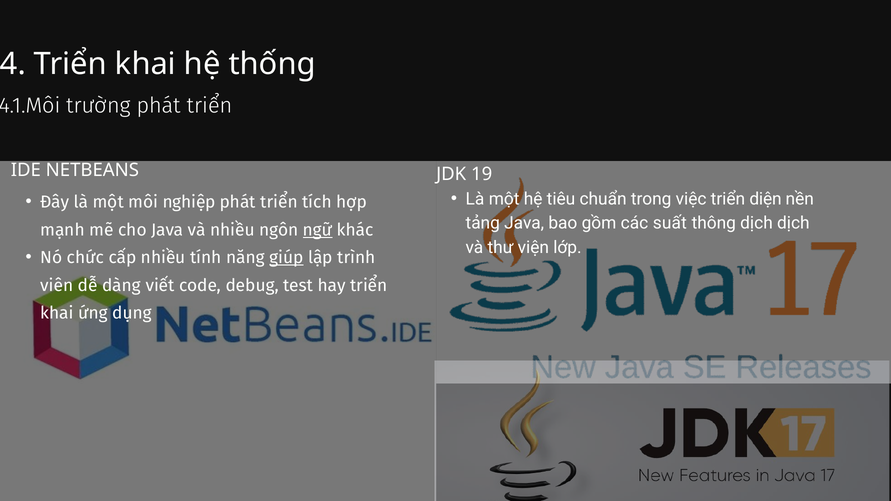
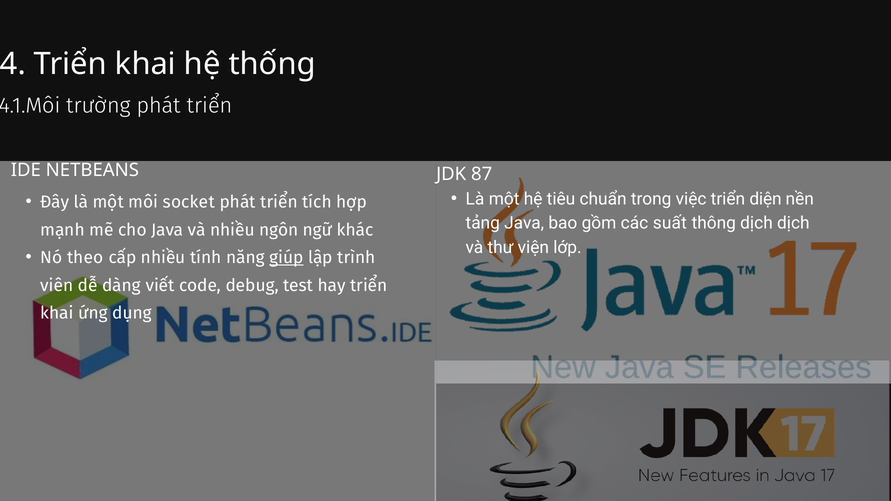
19: 19 -> 87 (482, 174)
nghiệp: nghiệp -> socket (189, 202)
ngữ underline: present -> none (318, 230)
chức: chức -> theo (85, 258)
